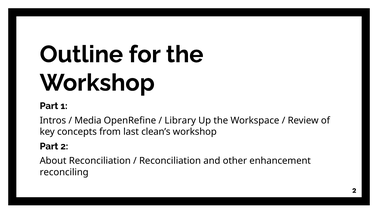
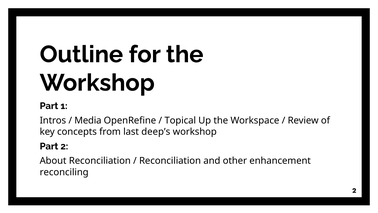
Library: Library -> Topical (180, 120)
clean’s: clean’s -> deep’s (156, 132)
